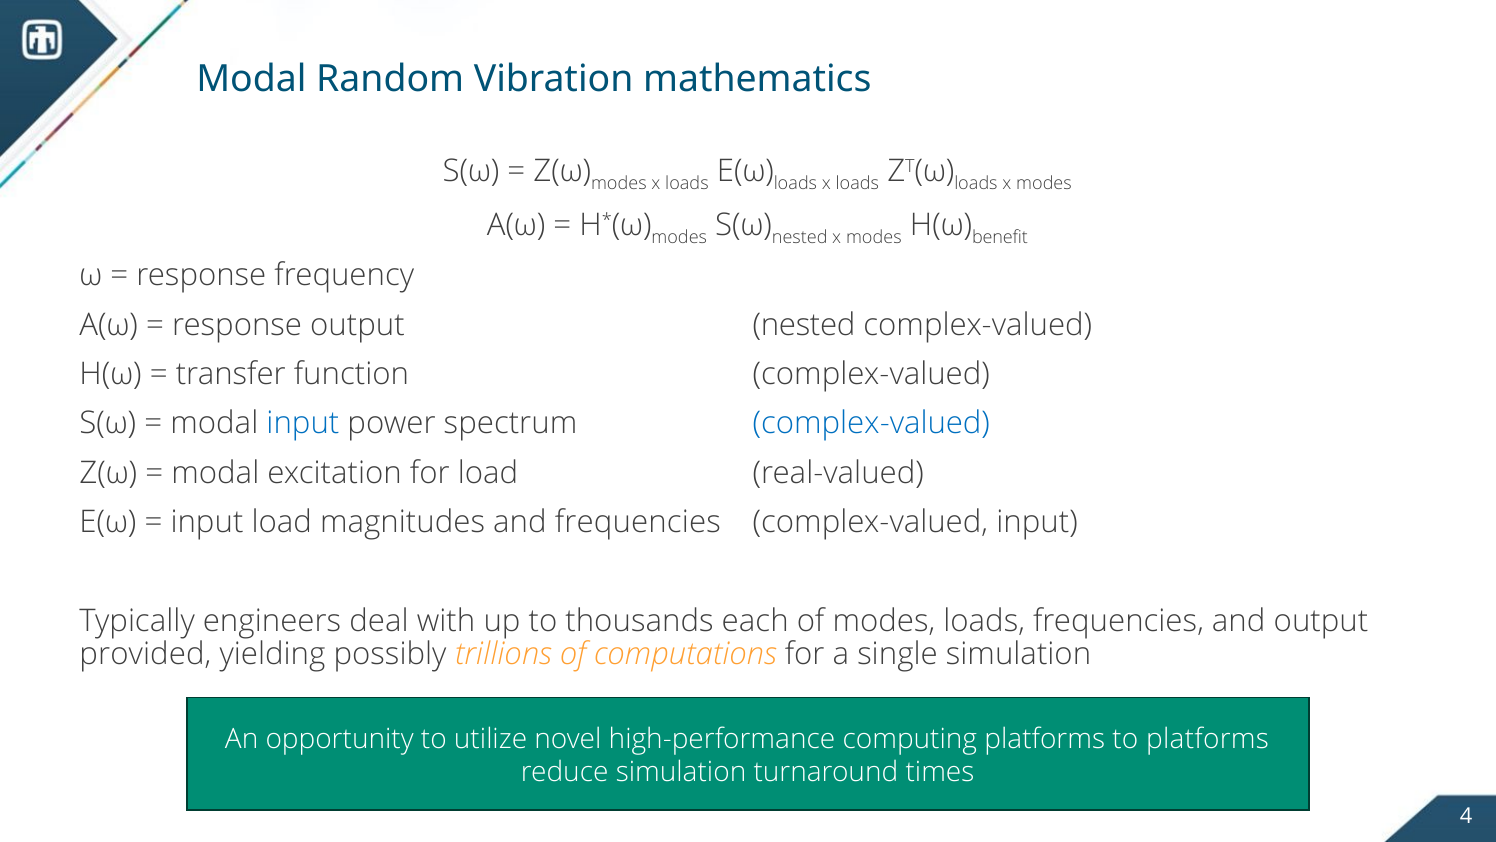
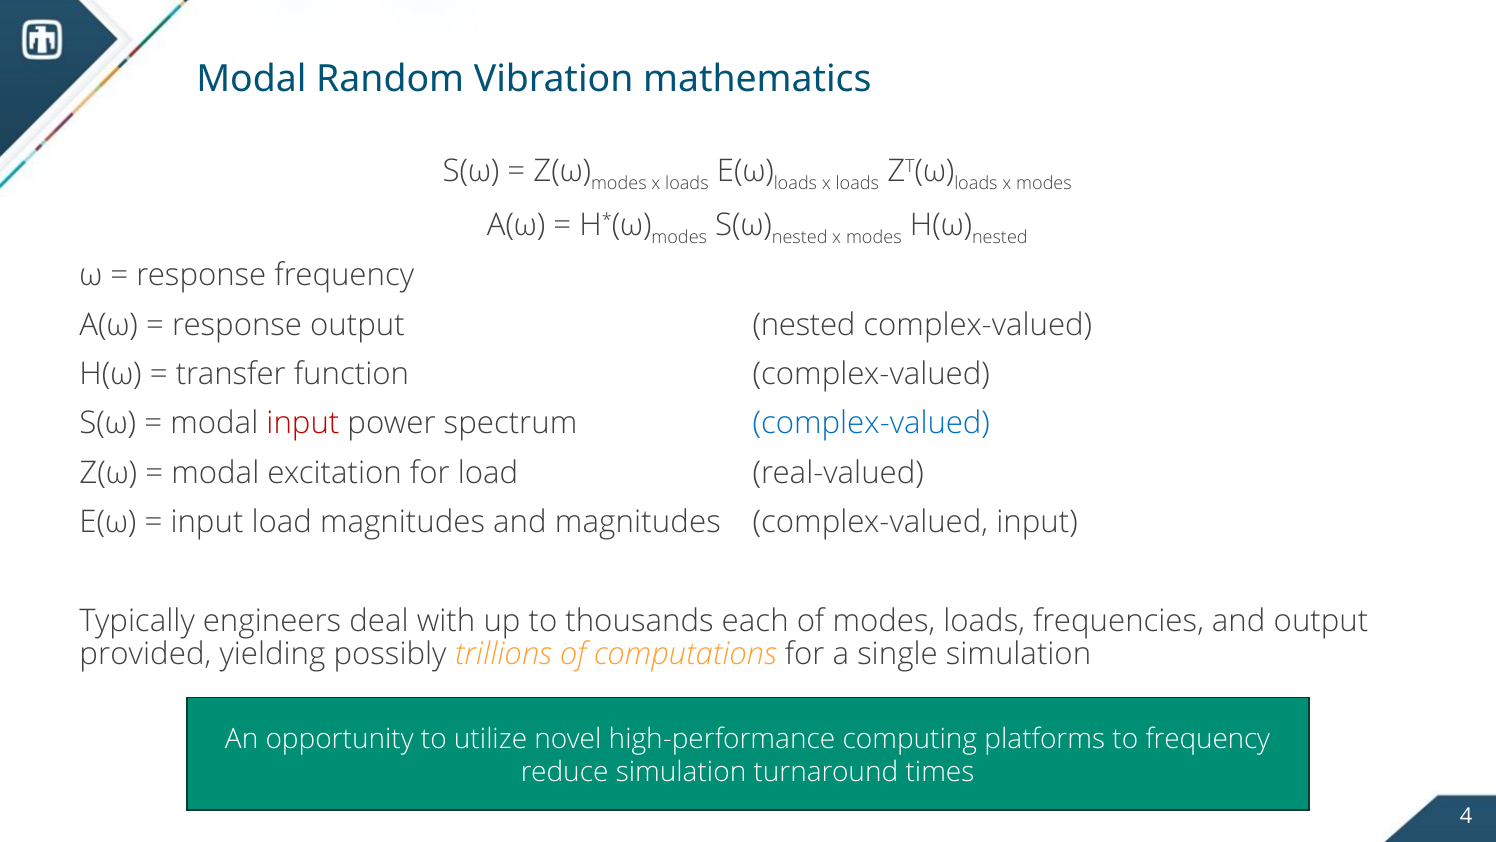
H(ω benefit: benefit -> nested (1000, 237)
input colour: blue -> red (303, 423)
and frequencies: frequencies -> magnitudes (638, 522)
to platforms: platforms -> frequency (1208, 738)
